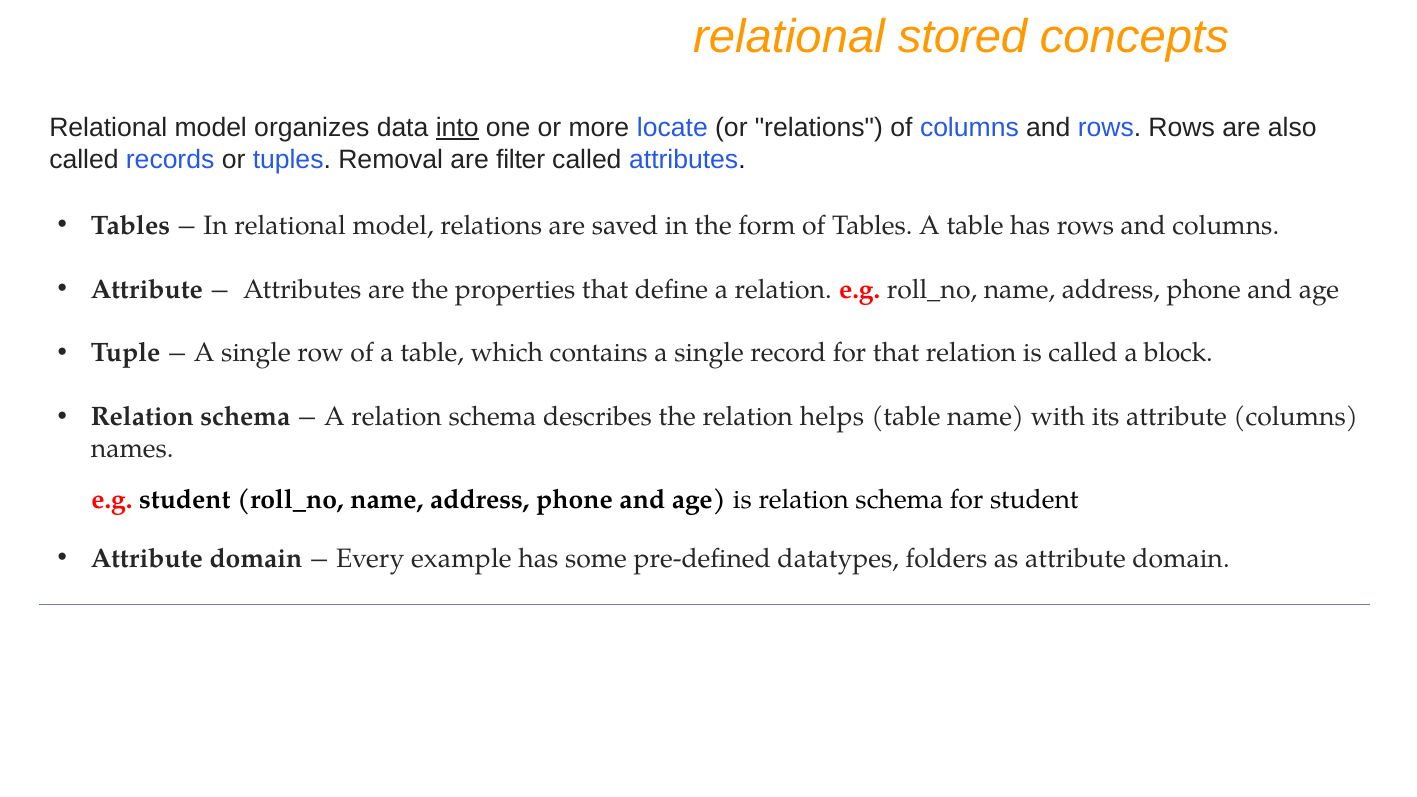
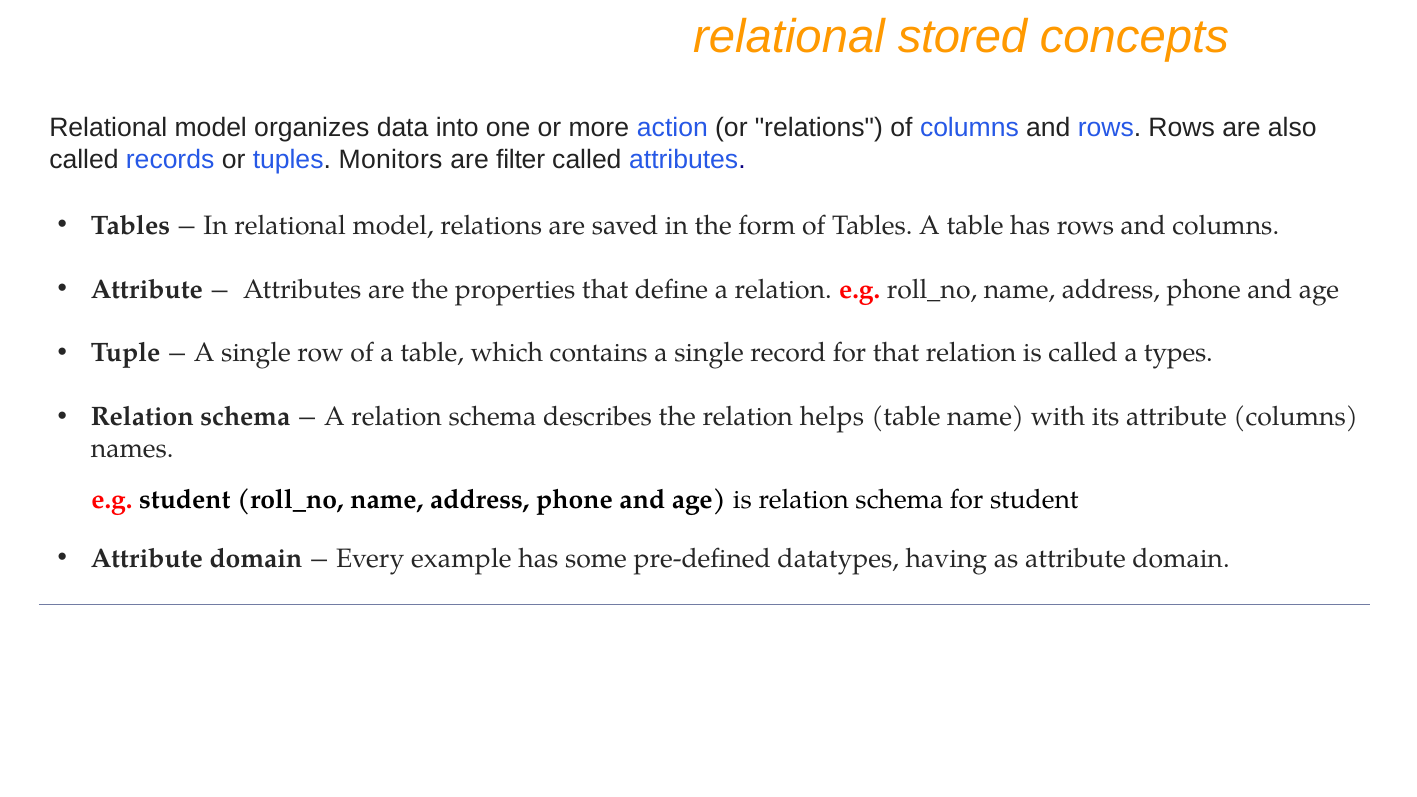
into underline: present -> none (457, 128)
locate: locate -> action (672, 128)
Removal: Removal -> Monitors (391, 160)
block: block -> types (1178, 353)
folders: folders -> having (946, 559)
